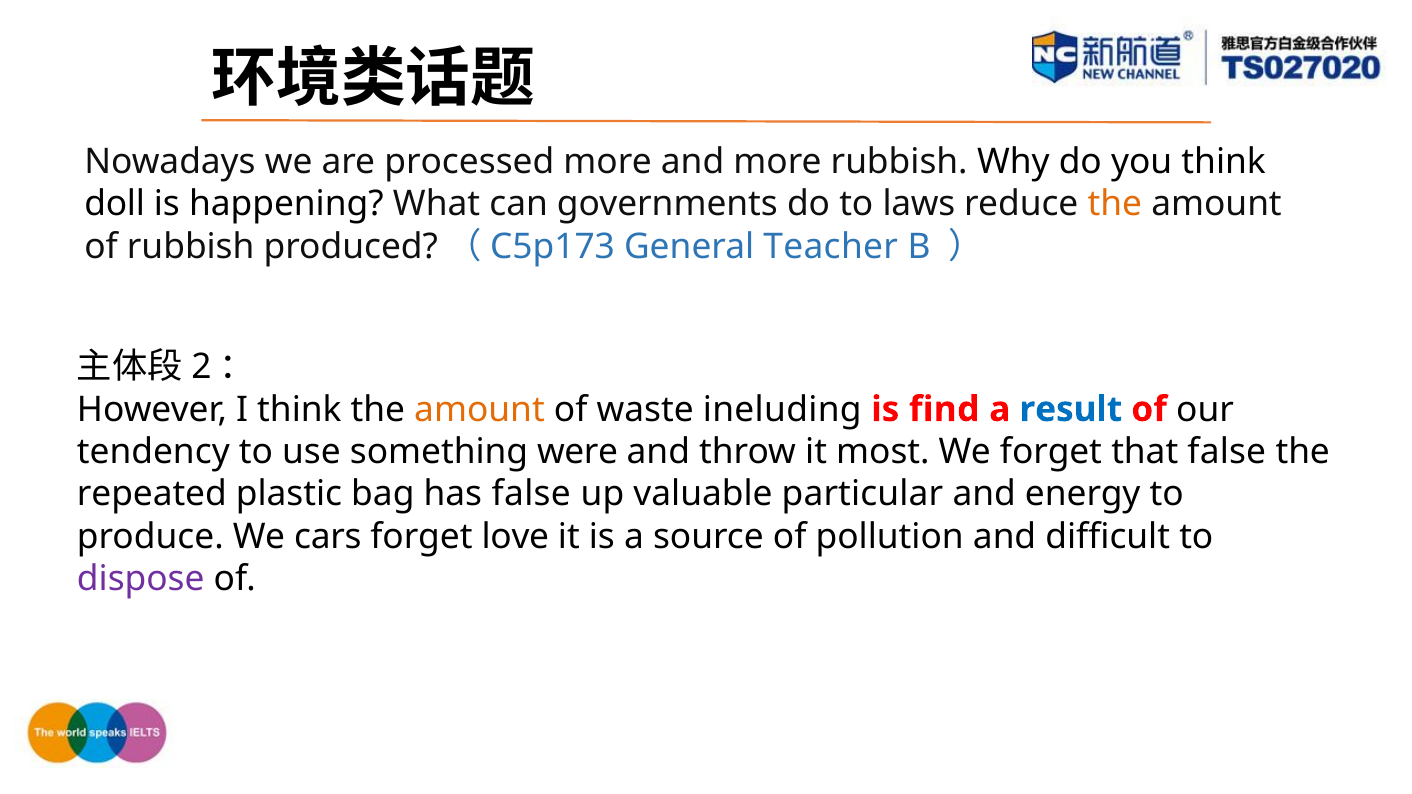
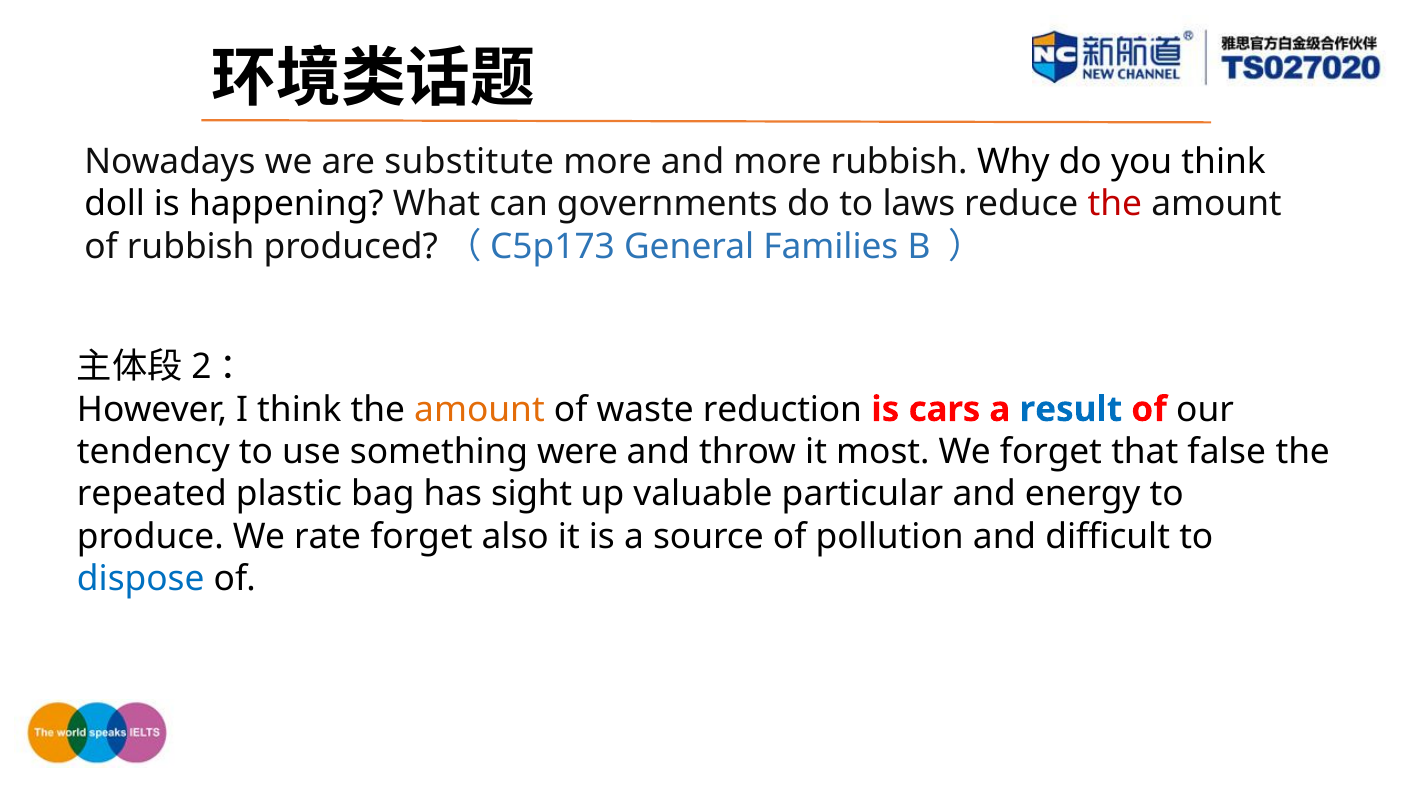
processed: processed -> substitute (469, 162)
the colour: orange -> red (1115, 204)
Teacher: Teacher -> Families (831, 247)
ineluding: ineluding -> reduction (782, 409)
find: find -> cars (944, 409)
has false: false -> sight (532, 494)
cars: cars -> rate (328, 537)
love: love -> also (515, 537)
dispose colour: purple -> blue (141, 579)
